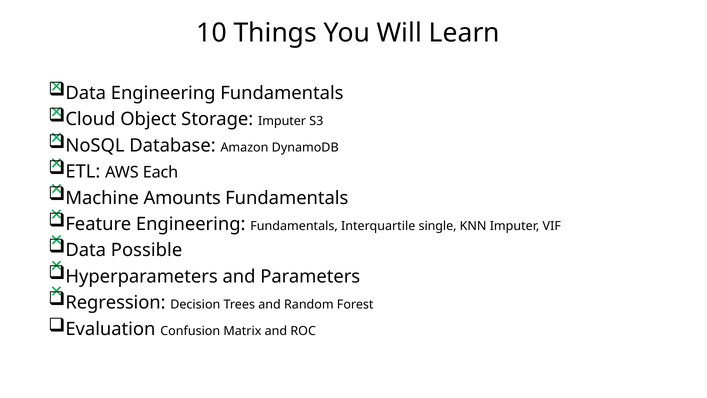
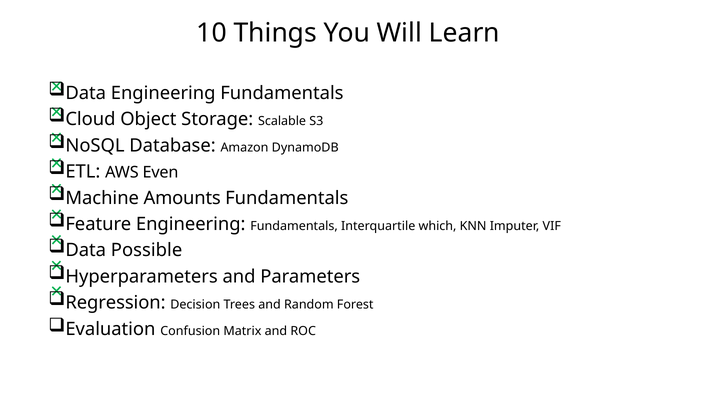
Storage Imputer: Imputer -> Scalable (282, 121)
Each: Each -> Even (161, 172)
single: single -> which (438, 226)
